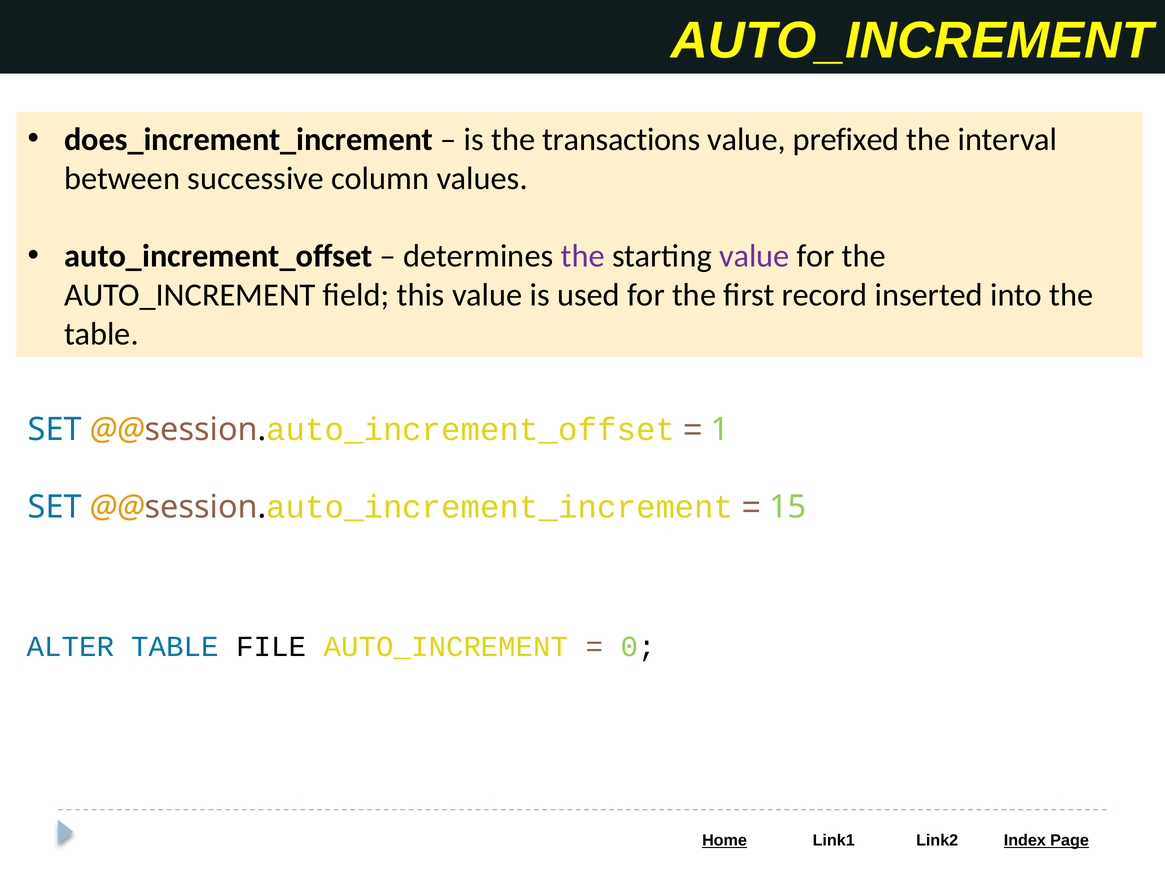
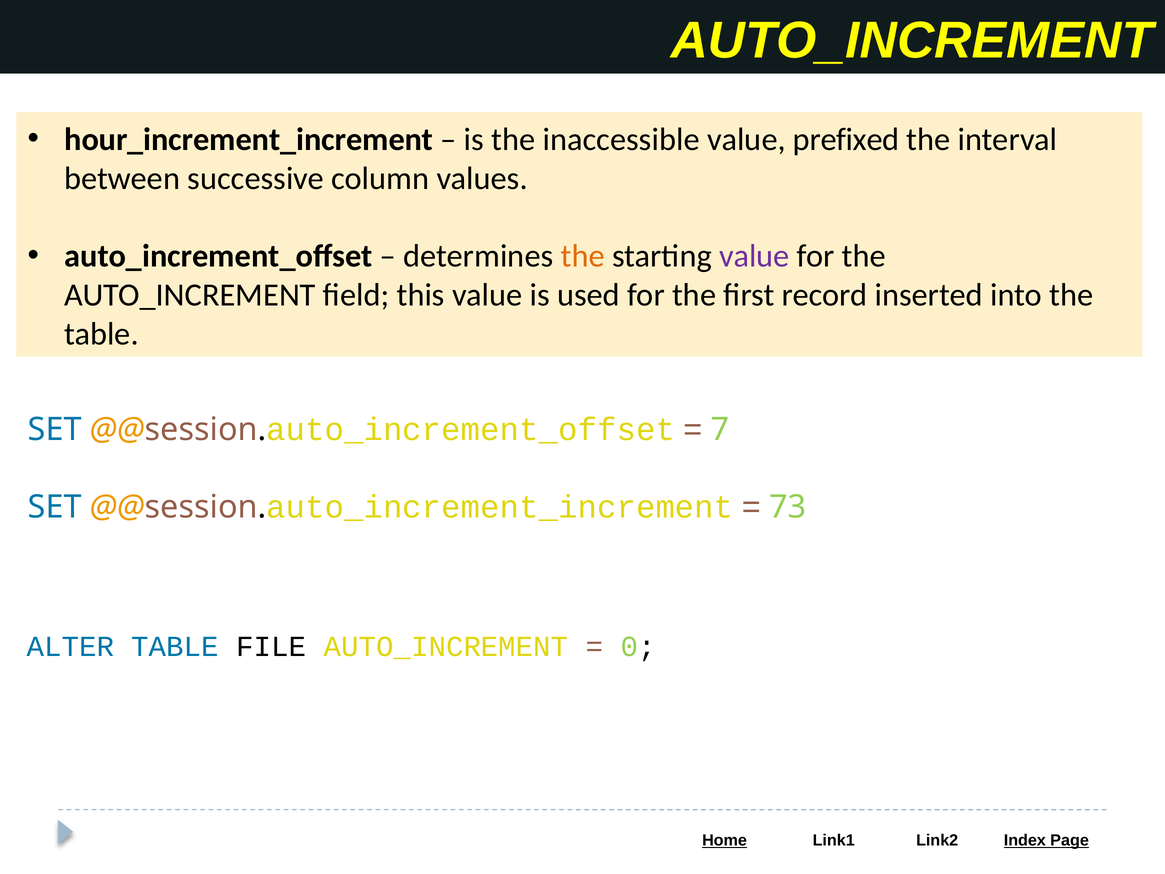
does_increment_increment: does_increment_increment -> hour_increment_increment (249, 140)
transactions: transactions -> inaccessible (621, 140)
the colour: purple -> orange (583, 256)
1: 1 -> 7 (720, 429)
15: 15 -> 73 (788, 507)
